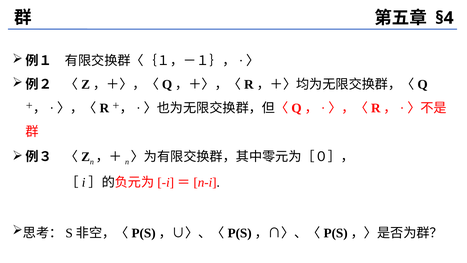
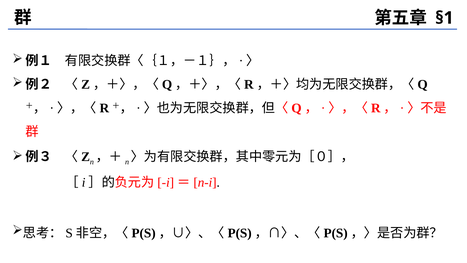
§4: §4 -> §1 (444, 18)
